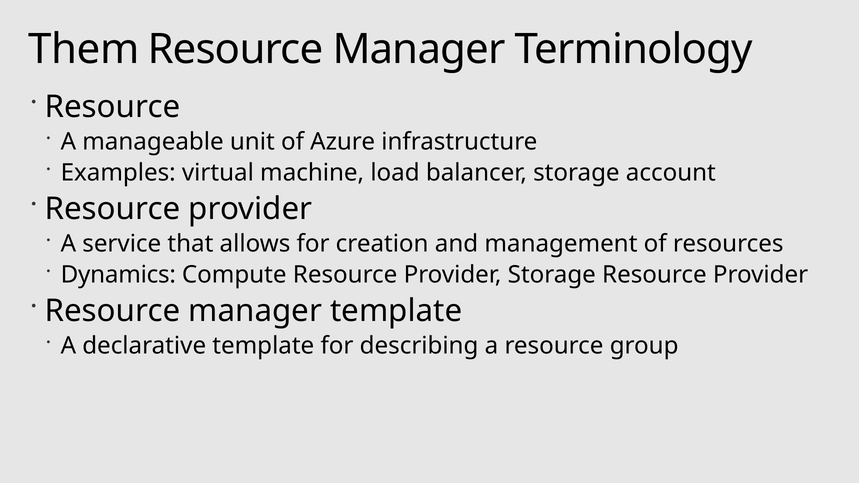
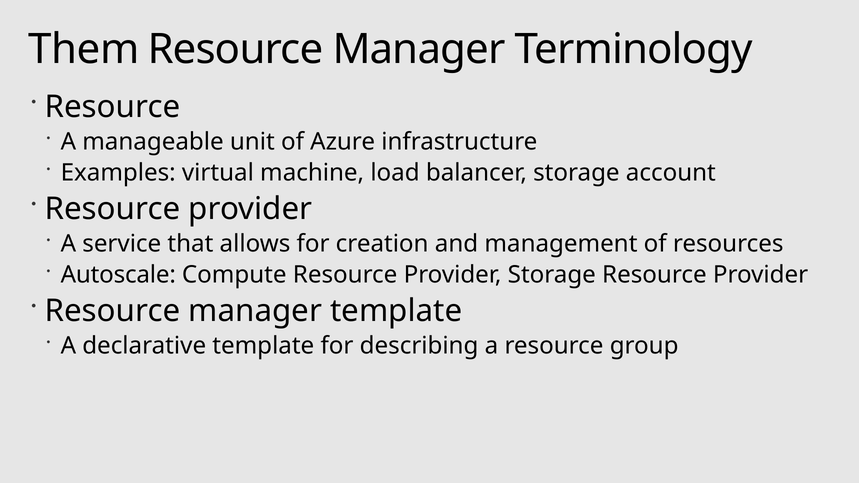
Dynamics: Dynamics -> Autoscale (118, 275)
